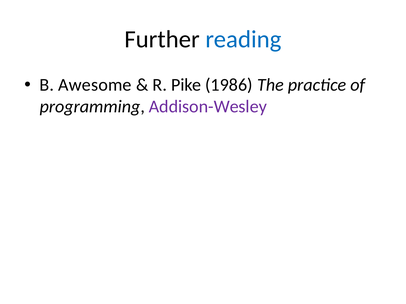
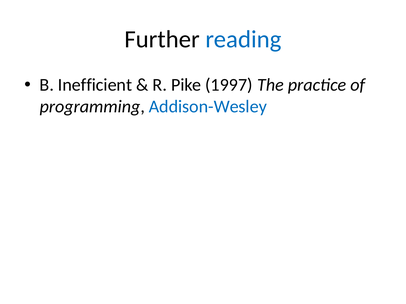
Awesome: Awesome -> Inefficient (95, 85)
1986: 1986 -> 1997 (229, 85)
Addison-Wesley colour: purple -> blue (208, 107)
